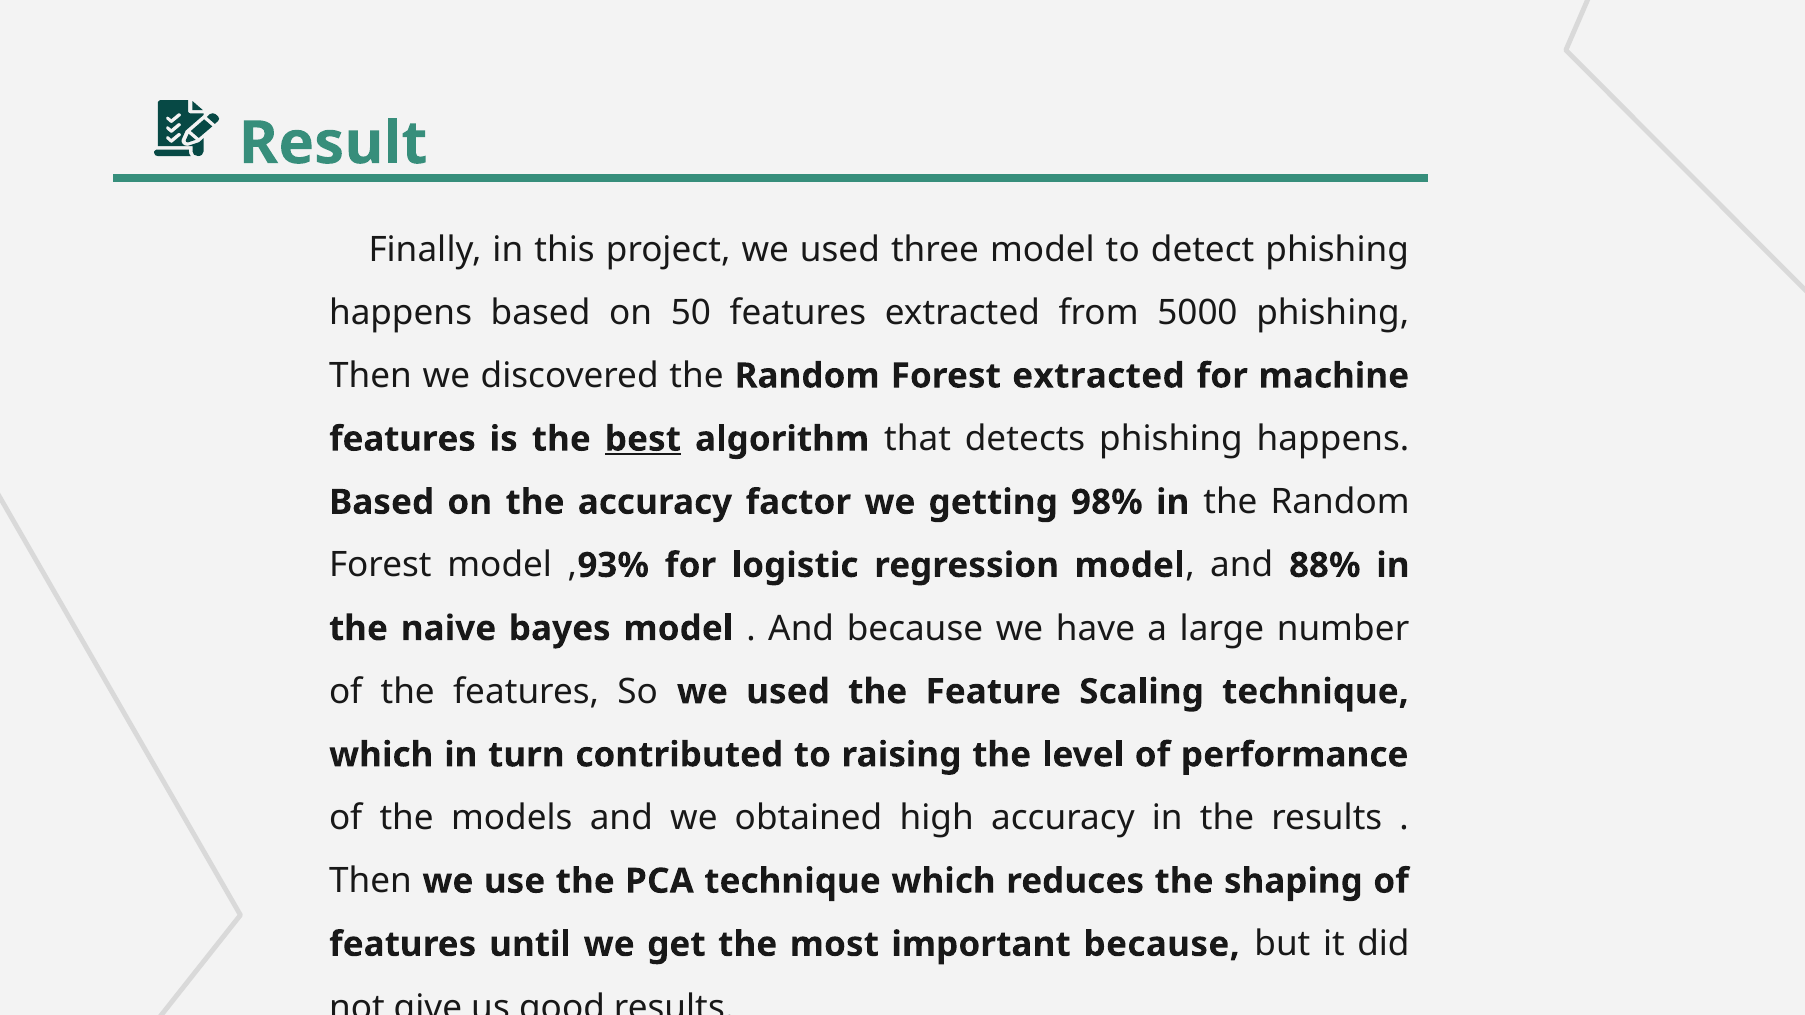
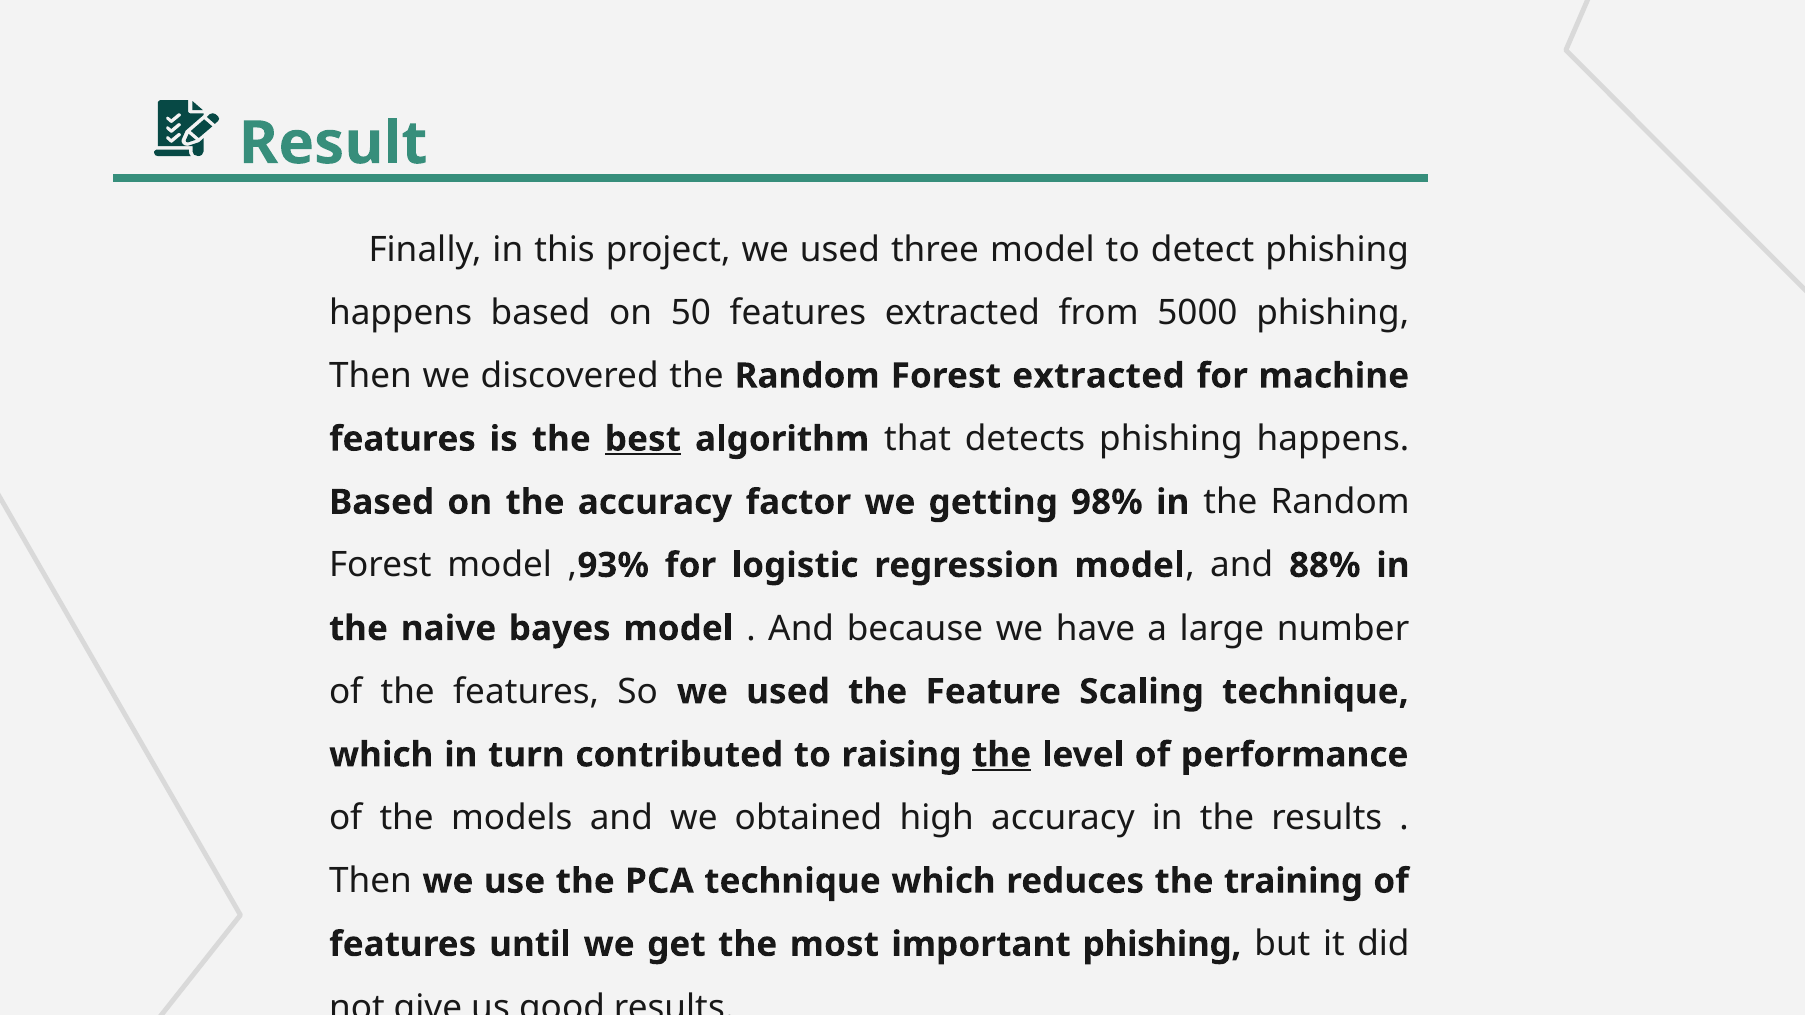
the underline: none -> present (1002, 755)
shaping: shaping -> training (1293, 881)
important because: because -> phishing (1162, 945)
